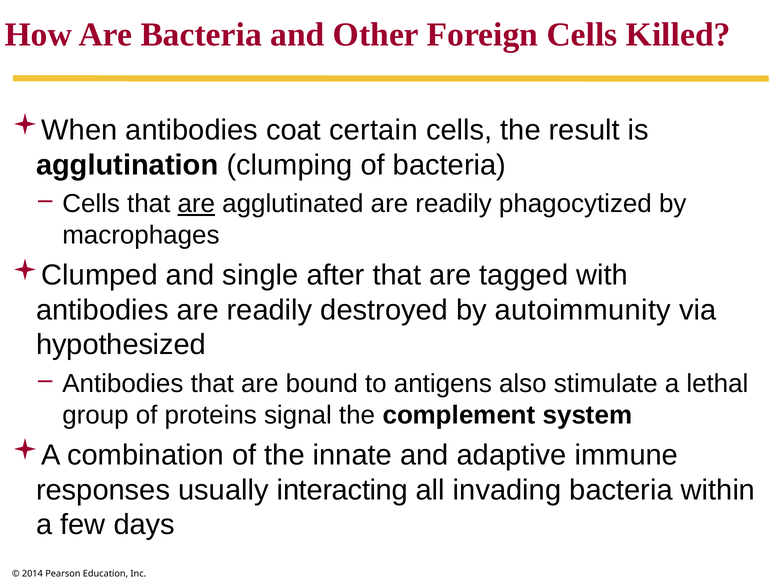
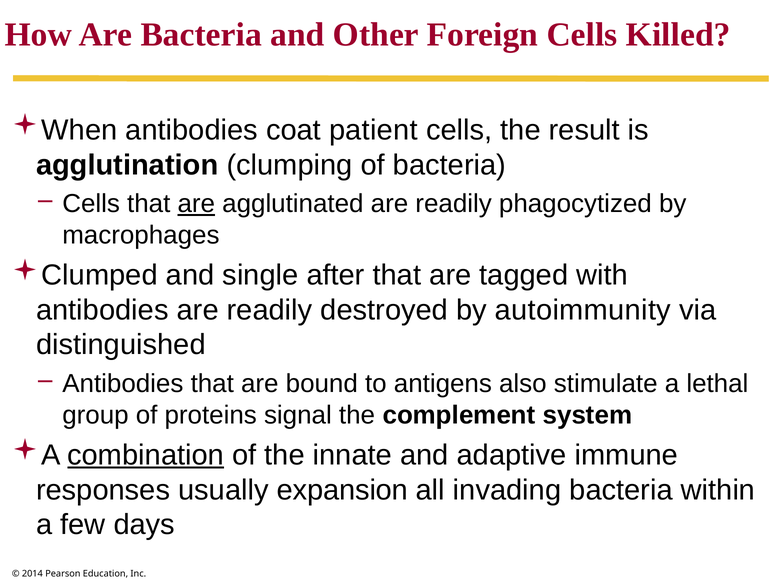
certain: certain -> patient (373, 130)
hypothesized: hypothesized -> distinguished (121, 345)
combination underline: none -> present (146, 455)
interacting: interacting -> expansion (342, 490)
